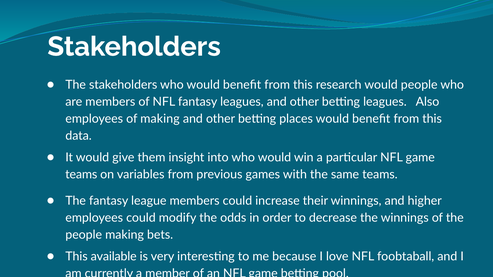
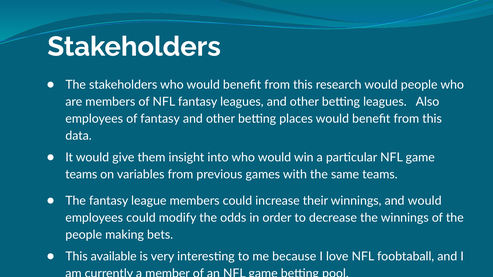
of making: making -> fantasy (160, 119)
and higher: higher -> would (425, 201)
